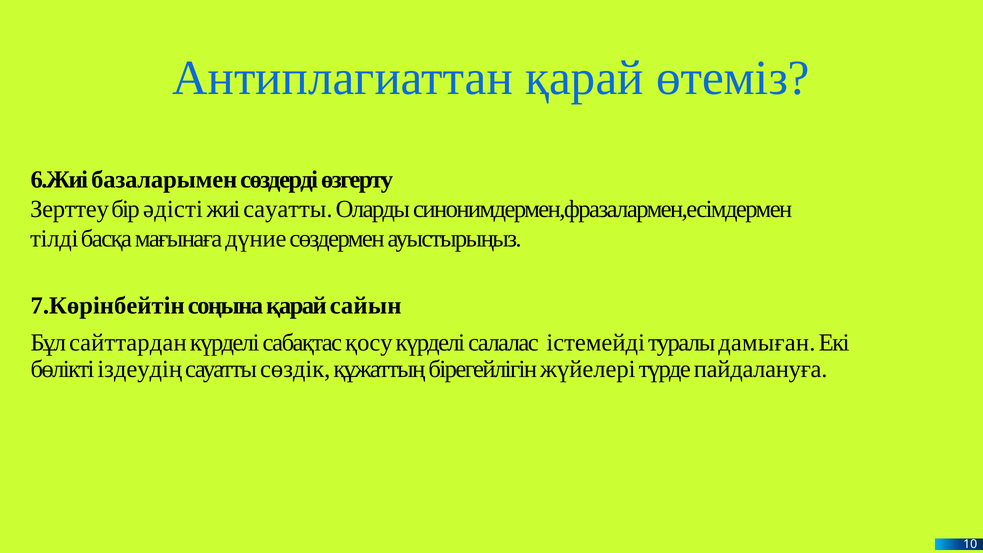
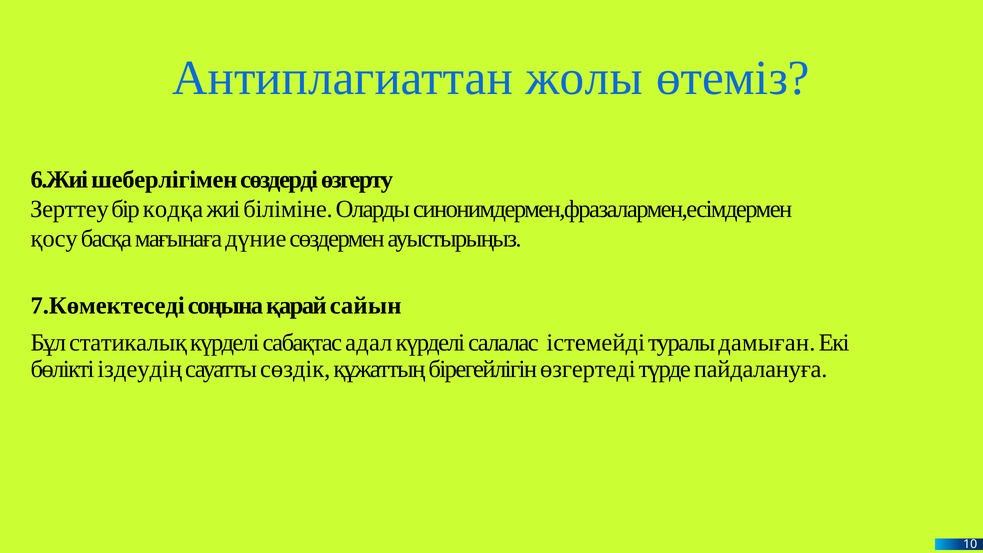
Антиплагиаттан қарай: қарай -> жолы (584, 78)
базаларымен: базаларымен -> шеберлігімен (164, 180)
әдісті: әдісті -> кодқа (173, 209)
жиі сауатты: сауатты -> біліміне (288, 209)
тілді: тілді -> қосу (54, 239)
7.Көрінбейтін: 7.Көрінбейтін -> 7.Көмектеседі (108, 306)
сайттардан: сайттардан -> статикалық (128, 342)
қосу: қосу -> адал (369, 342)
жүйелері: жүйелері -> өзгертеді (588, 369)
